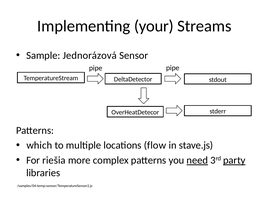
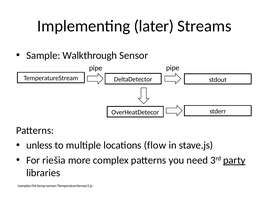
your: your -> later (154, 26)
Jednorázová: Jednorázová -> Walkthrough (90, 55)
which: which -> unless (39, 145)
need underline: present -> none (197, 160)
